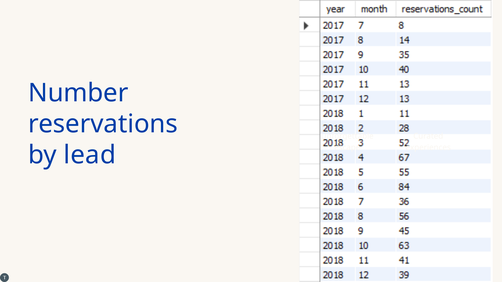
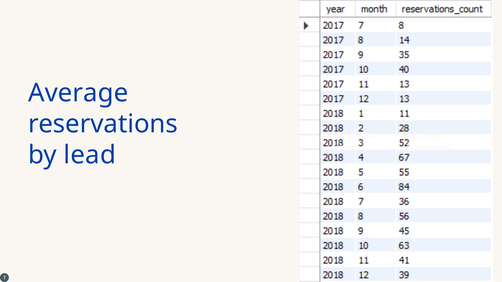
Number: Number -> Average (78, 93)
